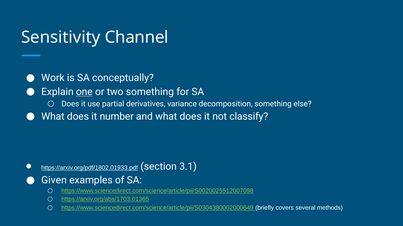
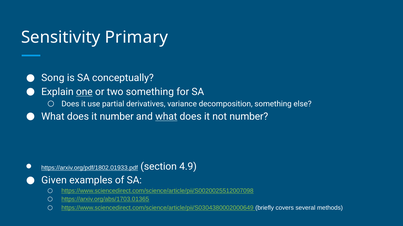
Channel: Channel -> Primary (136, 37)
Work: Work -> Song (53, 78)
what underline: none -> present (166, 117)
not classify: classify -> number (249, 117)
3.1: 3.1 -> 4.9 (188, 167)
